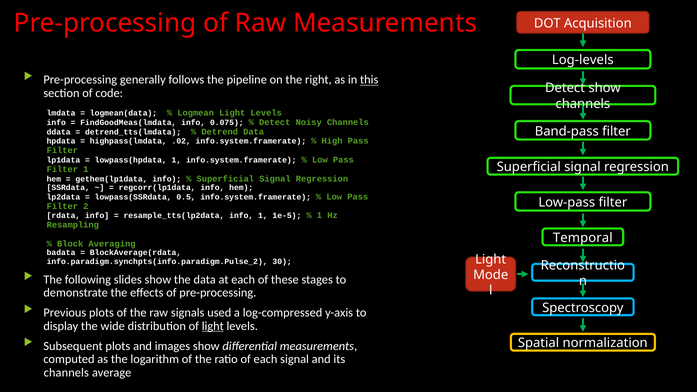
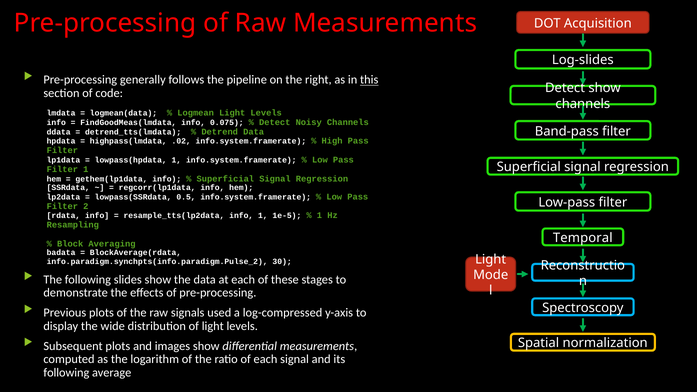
Log-levels: Log-levels -> Log-slides (583, 60)
light underline: present -> none (213, 326)
channels: channels -> following (66, 373)
